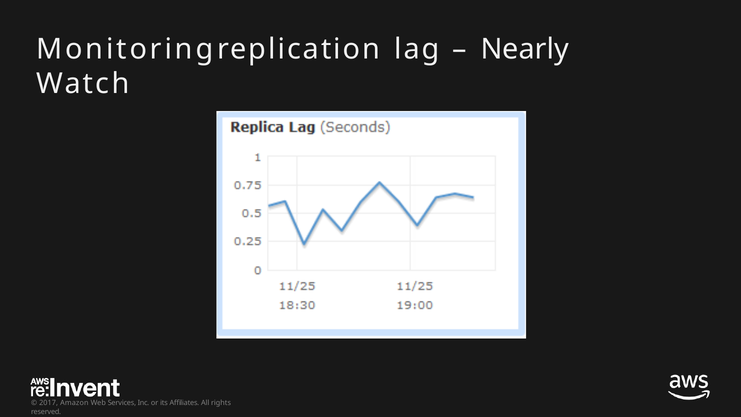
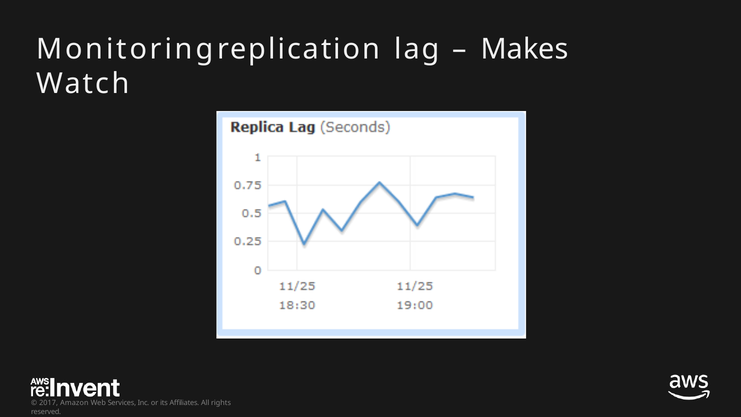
Nearly: Nearly -> Makes (525, 49)
